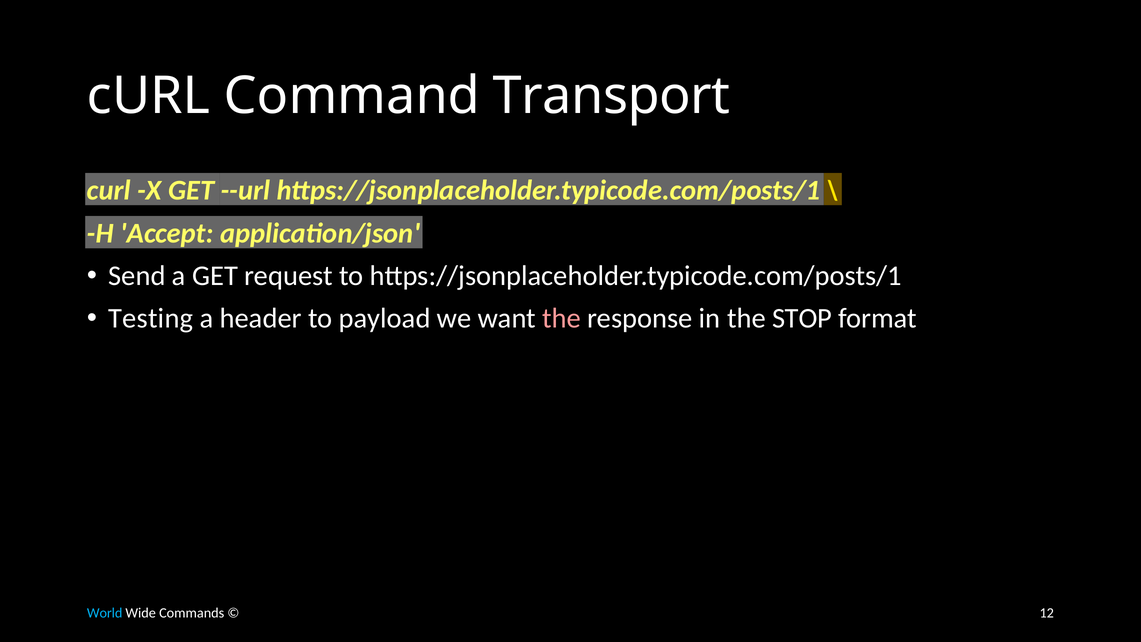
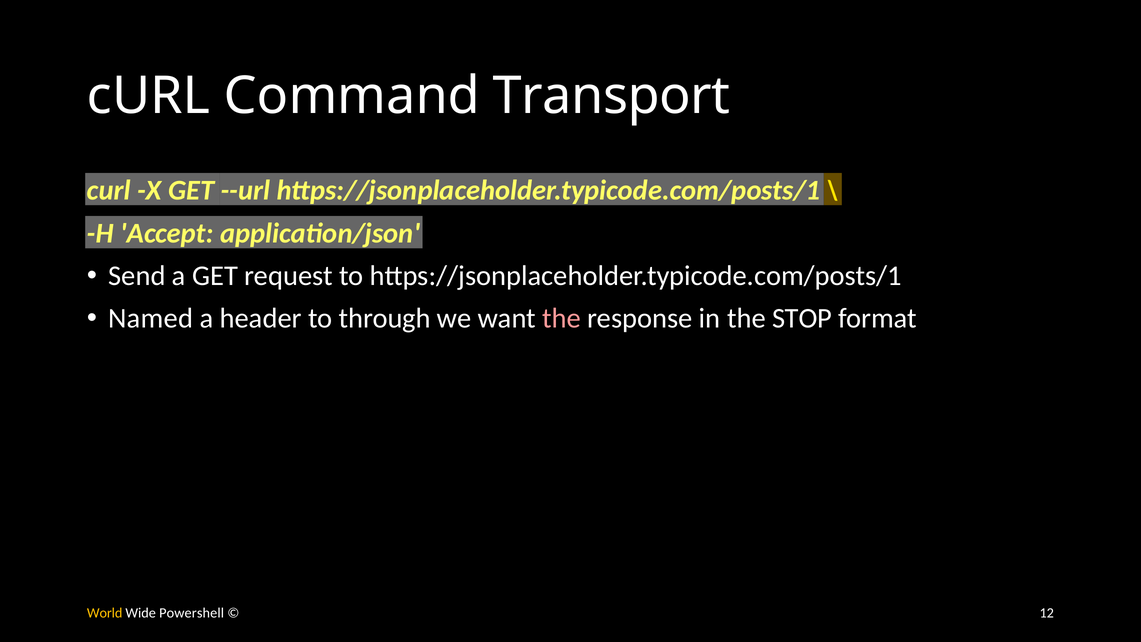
Testing: Testing -> Named (151, 318)
payload: payload -> through (385, 318)
World colour: light blue -> yellow (105, 613)
Commands: Commands -> Powershell (192, 613)
